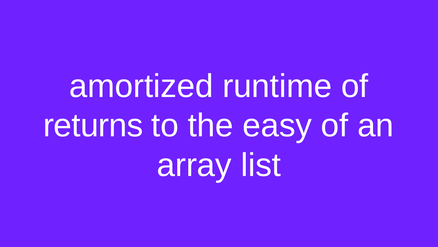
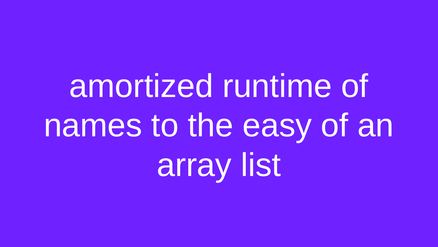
returns: returns -> names (93, 125)
